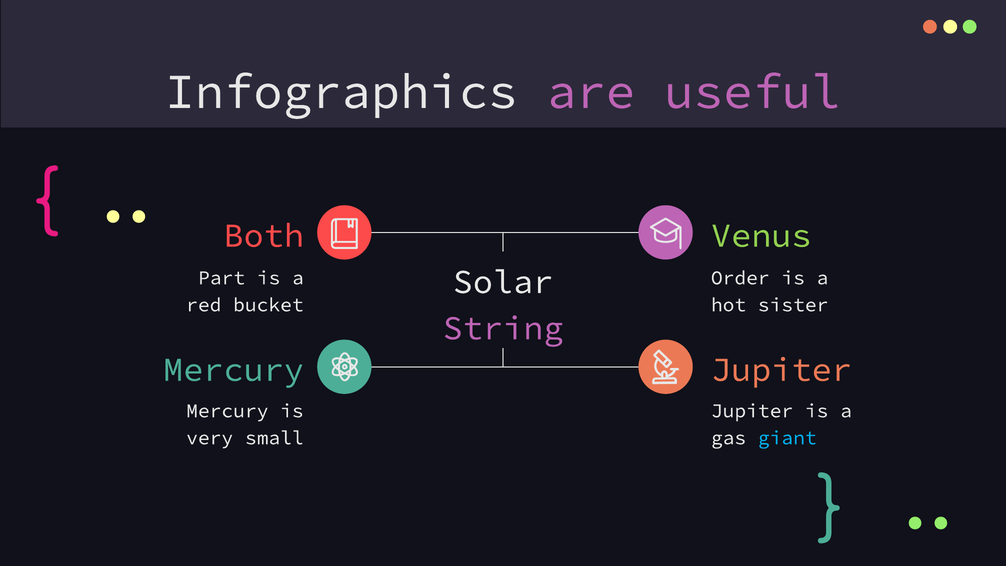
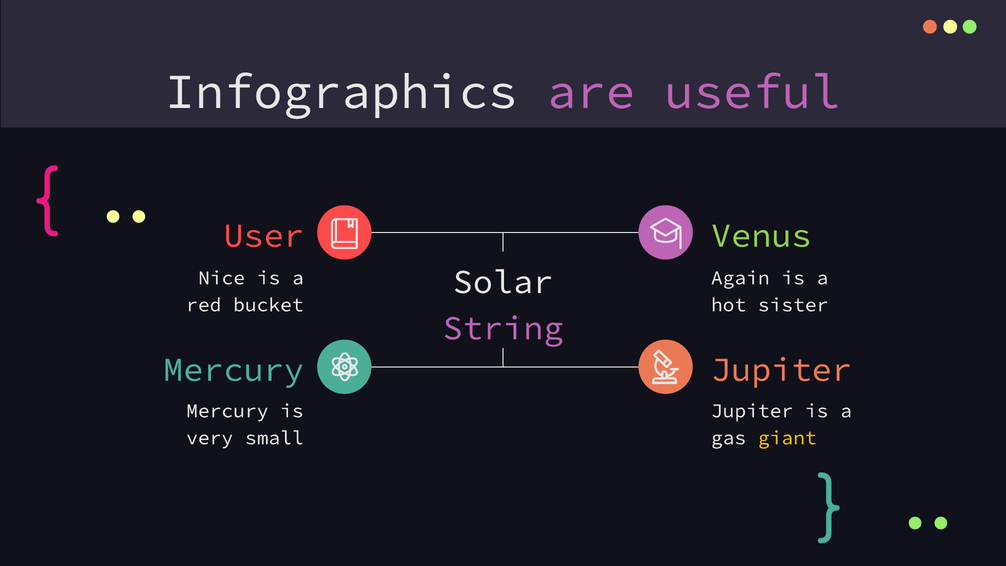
Both: Both -> User (264, 236)
Part: Part -> Nice (222, 278)
Order: Order -> Again (740, 278)
giant colour: light blue -> yellow (787, 438)
